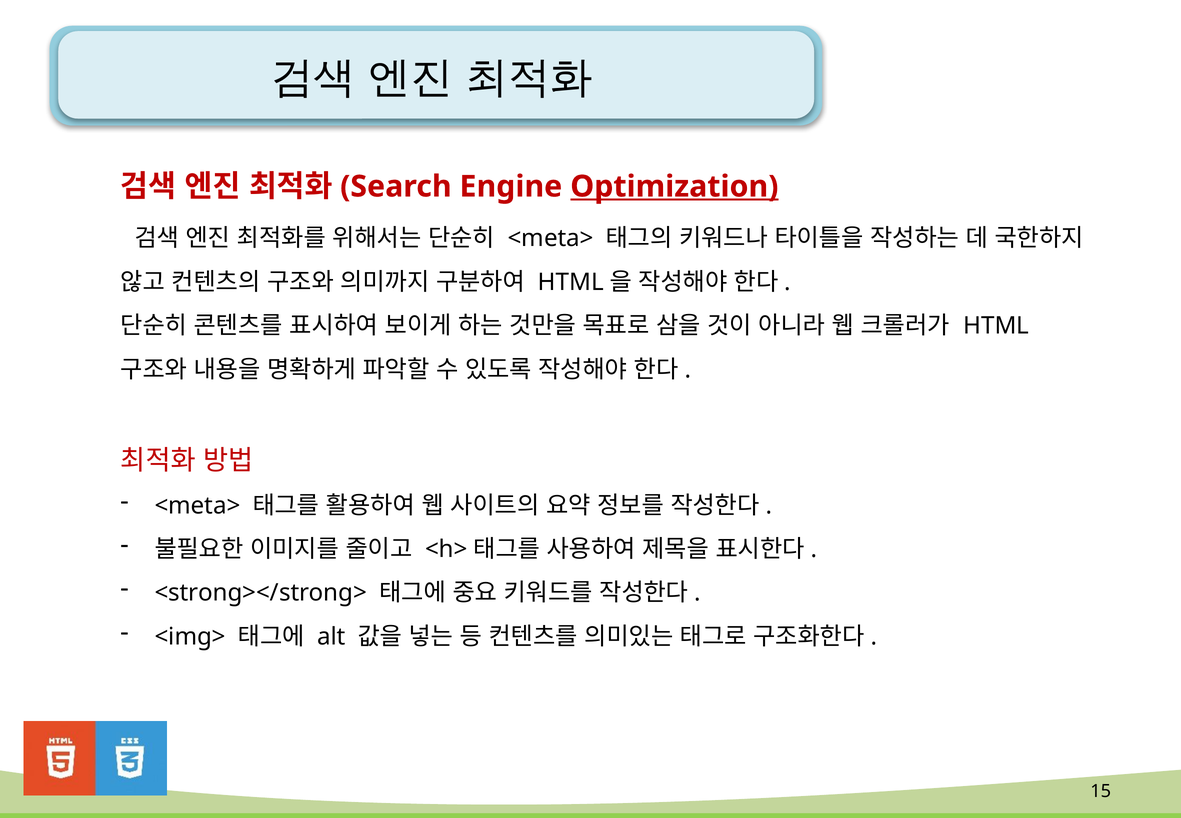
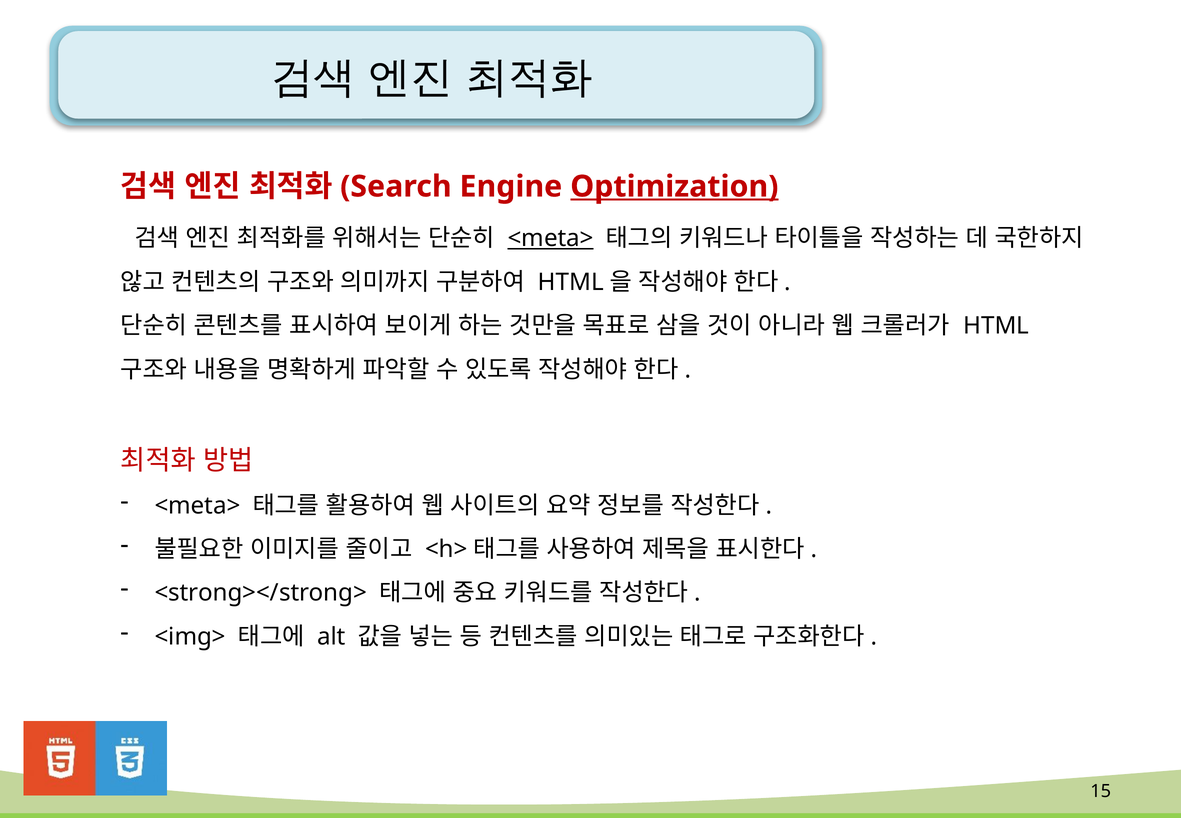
<meta> underline: none -> present (551, 238)
